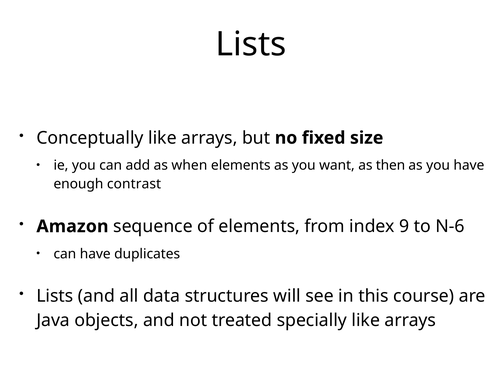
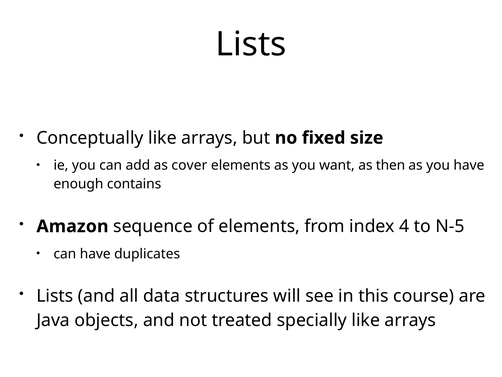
when: when -> cover (189, 165)
contrast: contrast -> contains (134, 184)
9: 9 -> 4 (404, 226)
N-6: N-6 -> N-5 (450, 226)
